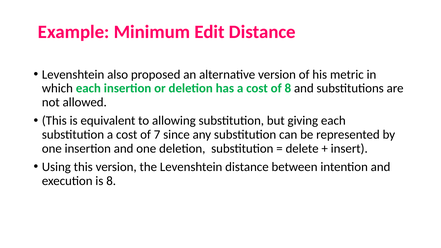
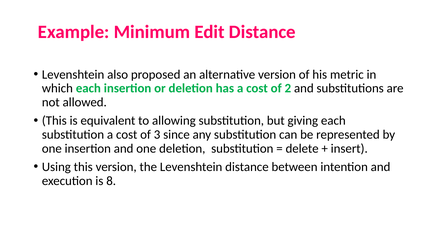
of 8: 8 -> 2 (288, 88)
7: 7 -> 3 (157, 135)
